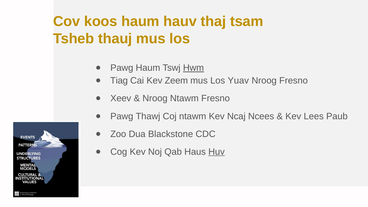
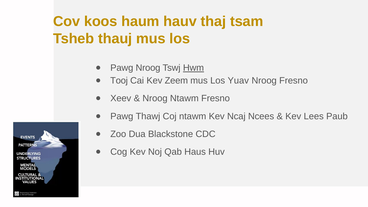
Pawg Haum: Haum -> Nroog (148, 68)
Tiag: Tiag -> Tooj (119, 81)
Huv underline: present -> none (217, 152)
